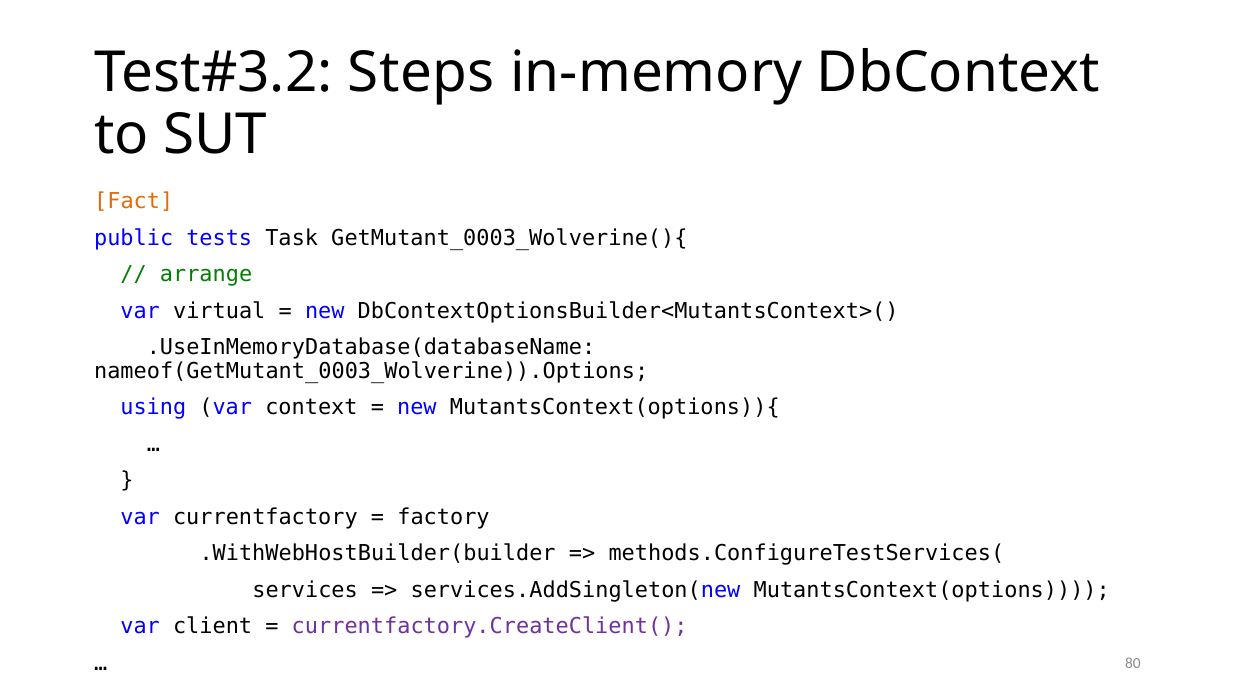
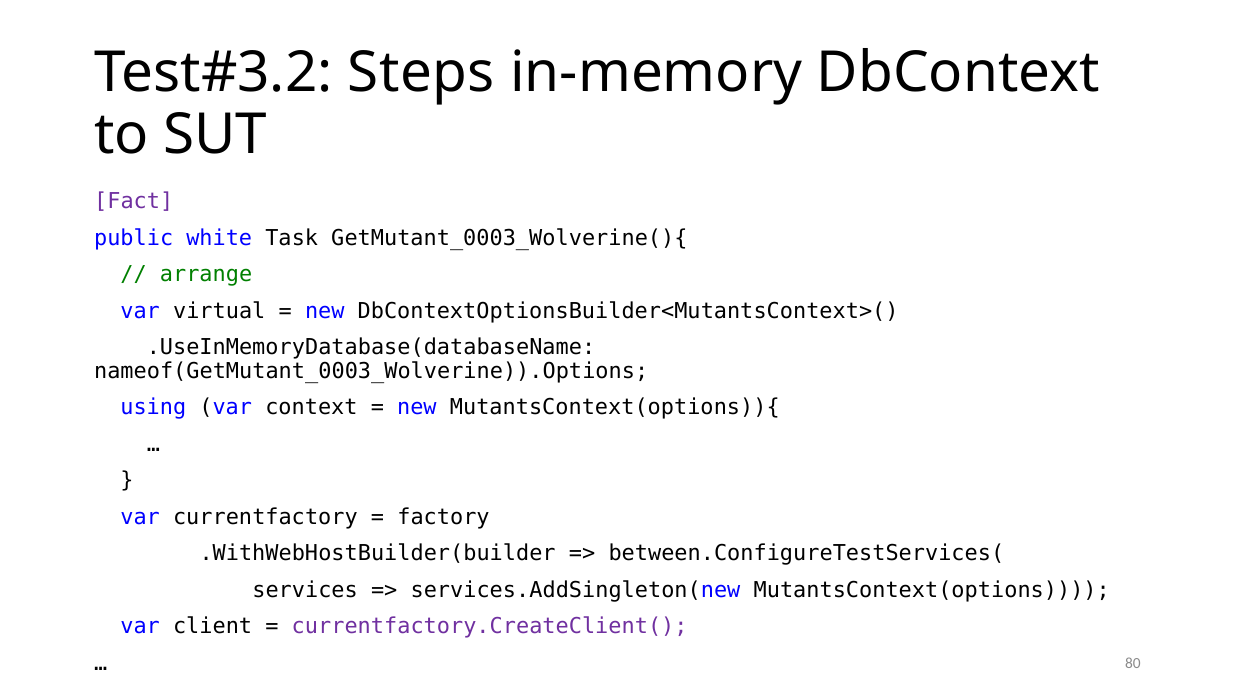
Fact colour: orange -> purple (134, 201)
tests: tests -> white (219, 238)
methods.ConfigureTestServices(: methods.ConfigureTestServices( -> between.ConfigureTestServices( (806, 553)
